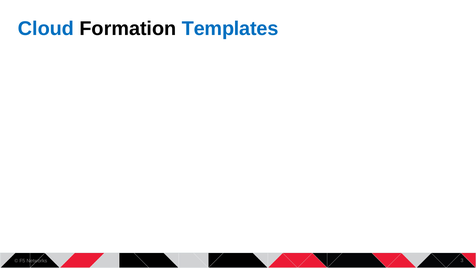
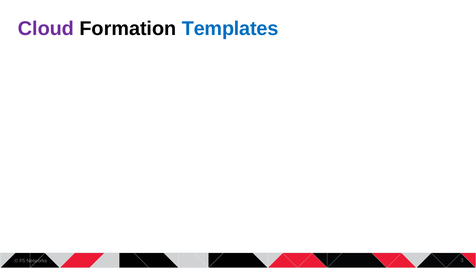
Cloud colour: blue -> purple (46, 29)
